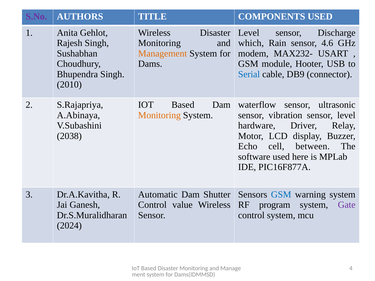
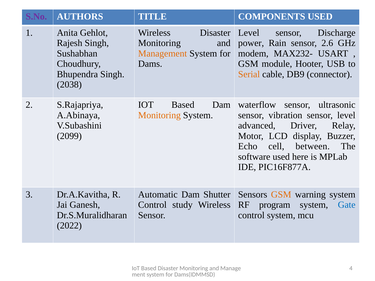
which: which -> power (251, 43)
4.6: 4.6 -> 2.6 (327, 43)
Serial colour: blue -> orange (249, 74)
2010: 2010 -> 2038 (69, 85)
hardware: hardware -> advanced (257, 126)
2038: 2038 -> 2099 (69, 136)
GSM colour: blue -> orange (281, 195)
value: value -> study (182, 205)
Gate colour: purple -> blue (347, 205)
2024: 2024 -> 2022 (69, 226)
